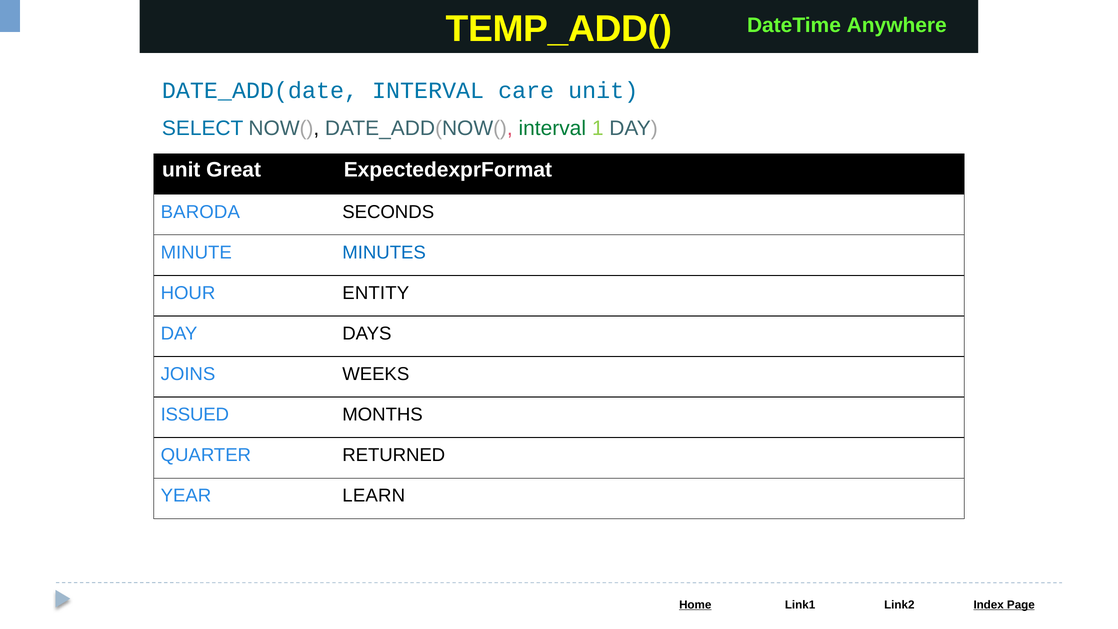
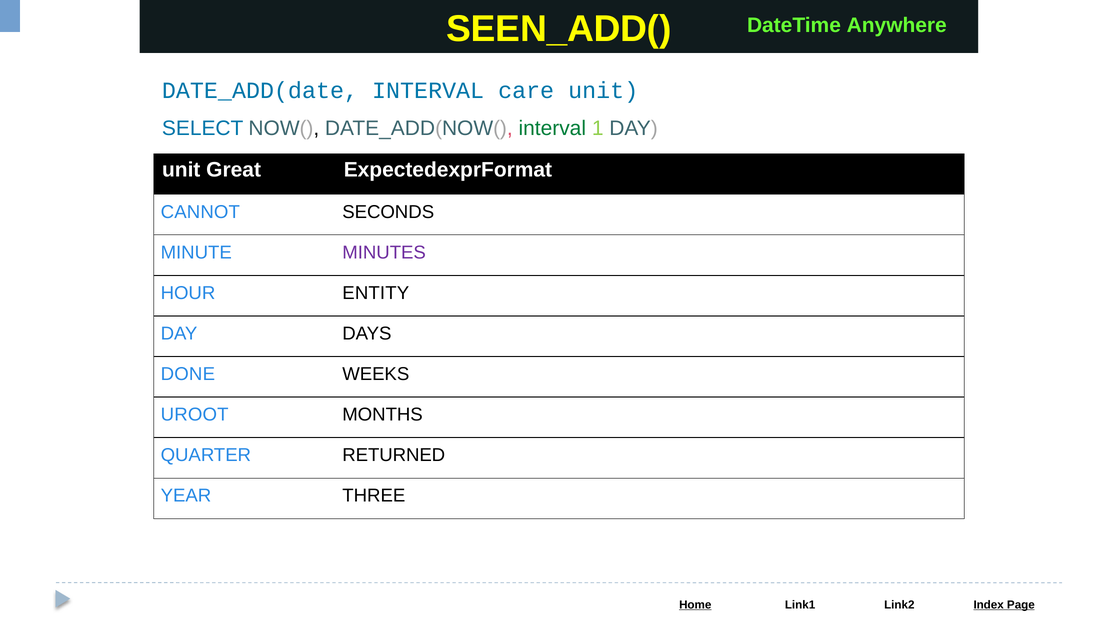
TEMP_ADD(: TEMP_ADD( -> SEEN_ADD( (559, 29)
BARODA: BARODA -> CANNOT (200, 212)
MINUTES colour: blue -> purple (384, 252)
JOINS: JOINS -> DONE (188, 374)
ISSUED: ISSUED -> UROOT (195, 415)
LEARN: LEARN -> THREE (374, 496)
